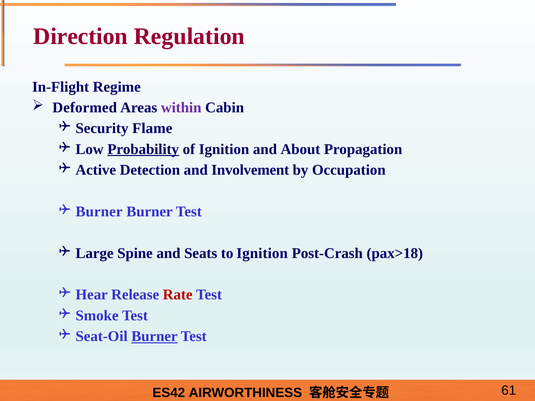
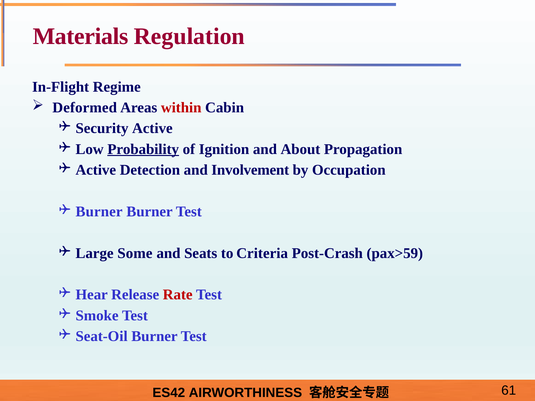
Direction: Direction -> Materials (81, 36)
within colour: purple -> red (181, 108)
Security Flame: Flame -> Active (152, 128)
Spine: Spine -> Some (135, 253)
to Ignition: Ignition -> Criteria (262, 253)
pax>18: pax>18 -> pax>59 (395, 253)
Burner underline: present -> none (154, 337)
